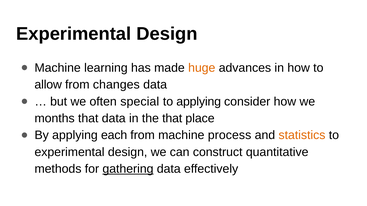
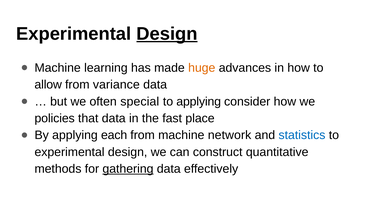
Design underline: none -> present (167, 34)
changes: changes -> variance (116, 85)
months: months -> policies (55, 119)
the that: that -> fast (172, 119)
process: process -> network (230, 135)
statistics colour: orange -> blue (302, 135)
